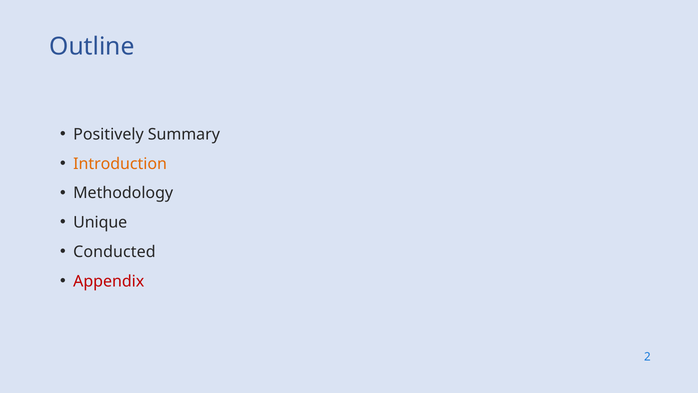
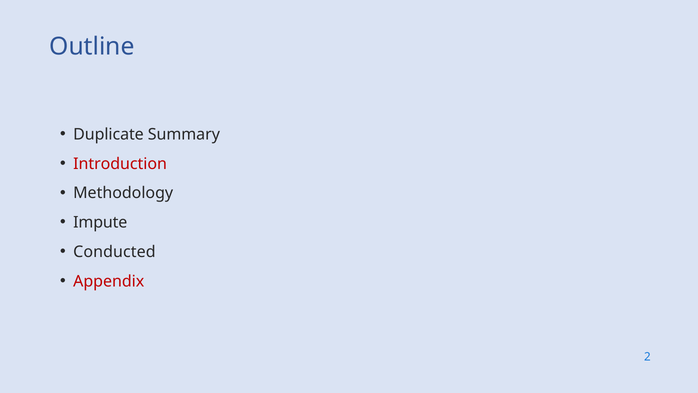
Positively: Positively -> Duplicate (108, 134)
Introduction colour: orange -> red (120, 164)
Unique: Unique -> Impute (100, 222)
